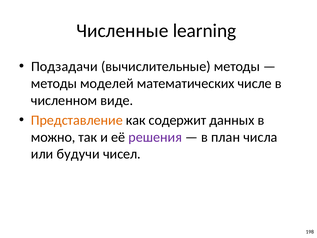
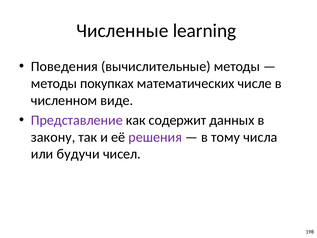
Подзадачи: Подзадачи -> Поведения (64, 67)
моделей: моделей -> покупках (107, 83)
Представление colour: orange -> purple (77, 120)
можно: можно -> закону (53, 137)
план: план -> тому (226, 137)
